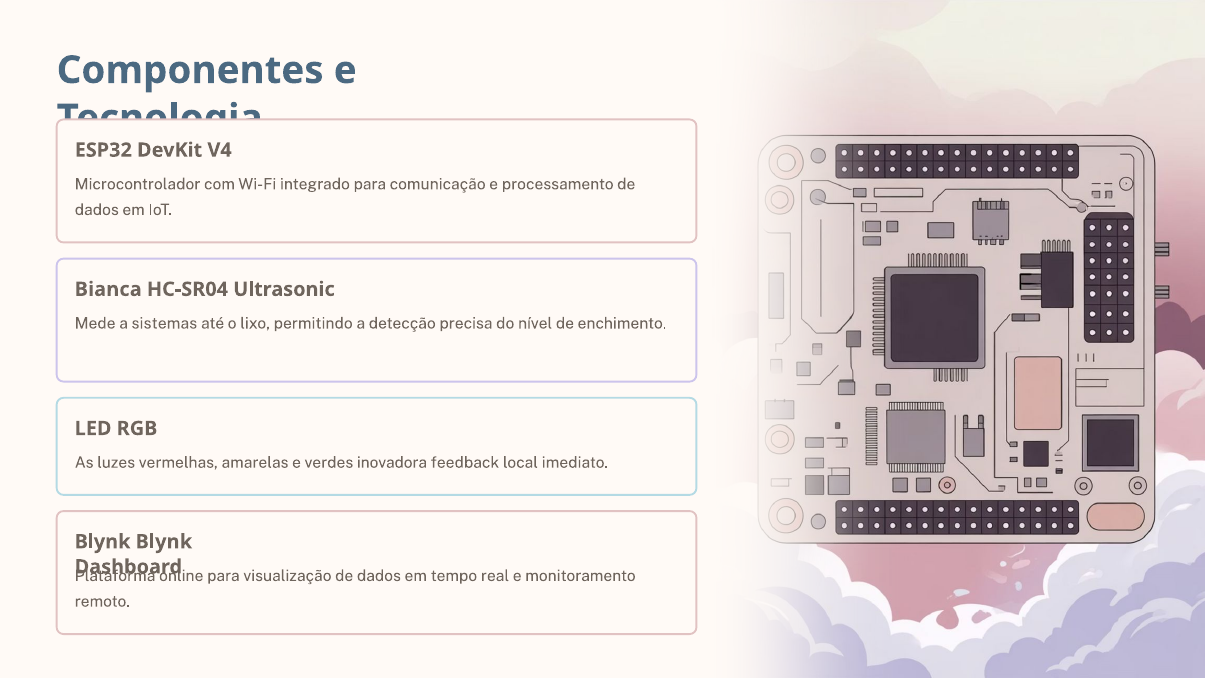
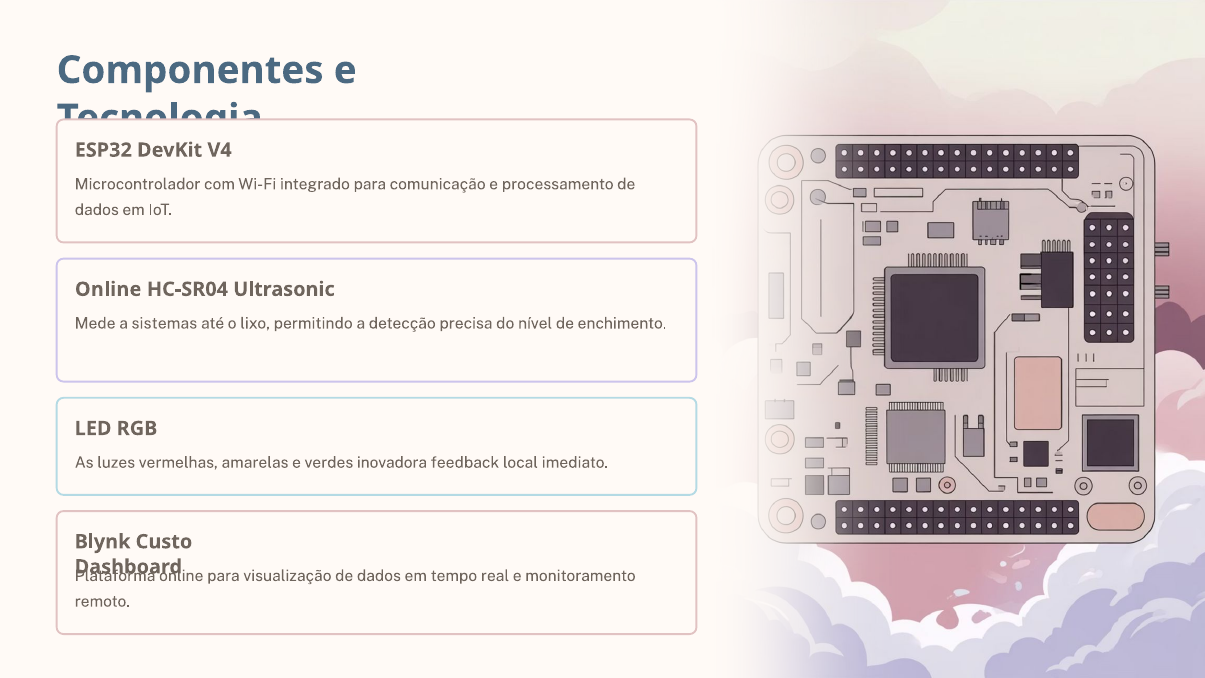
Bianca: Bianca -> Online (108, 289)
Blynk Blynk: Blynk -> Custo (164, 542)
